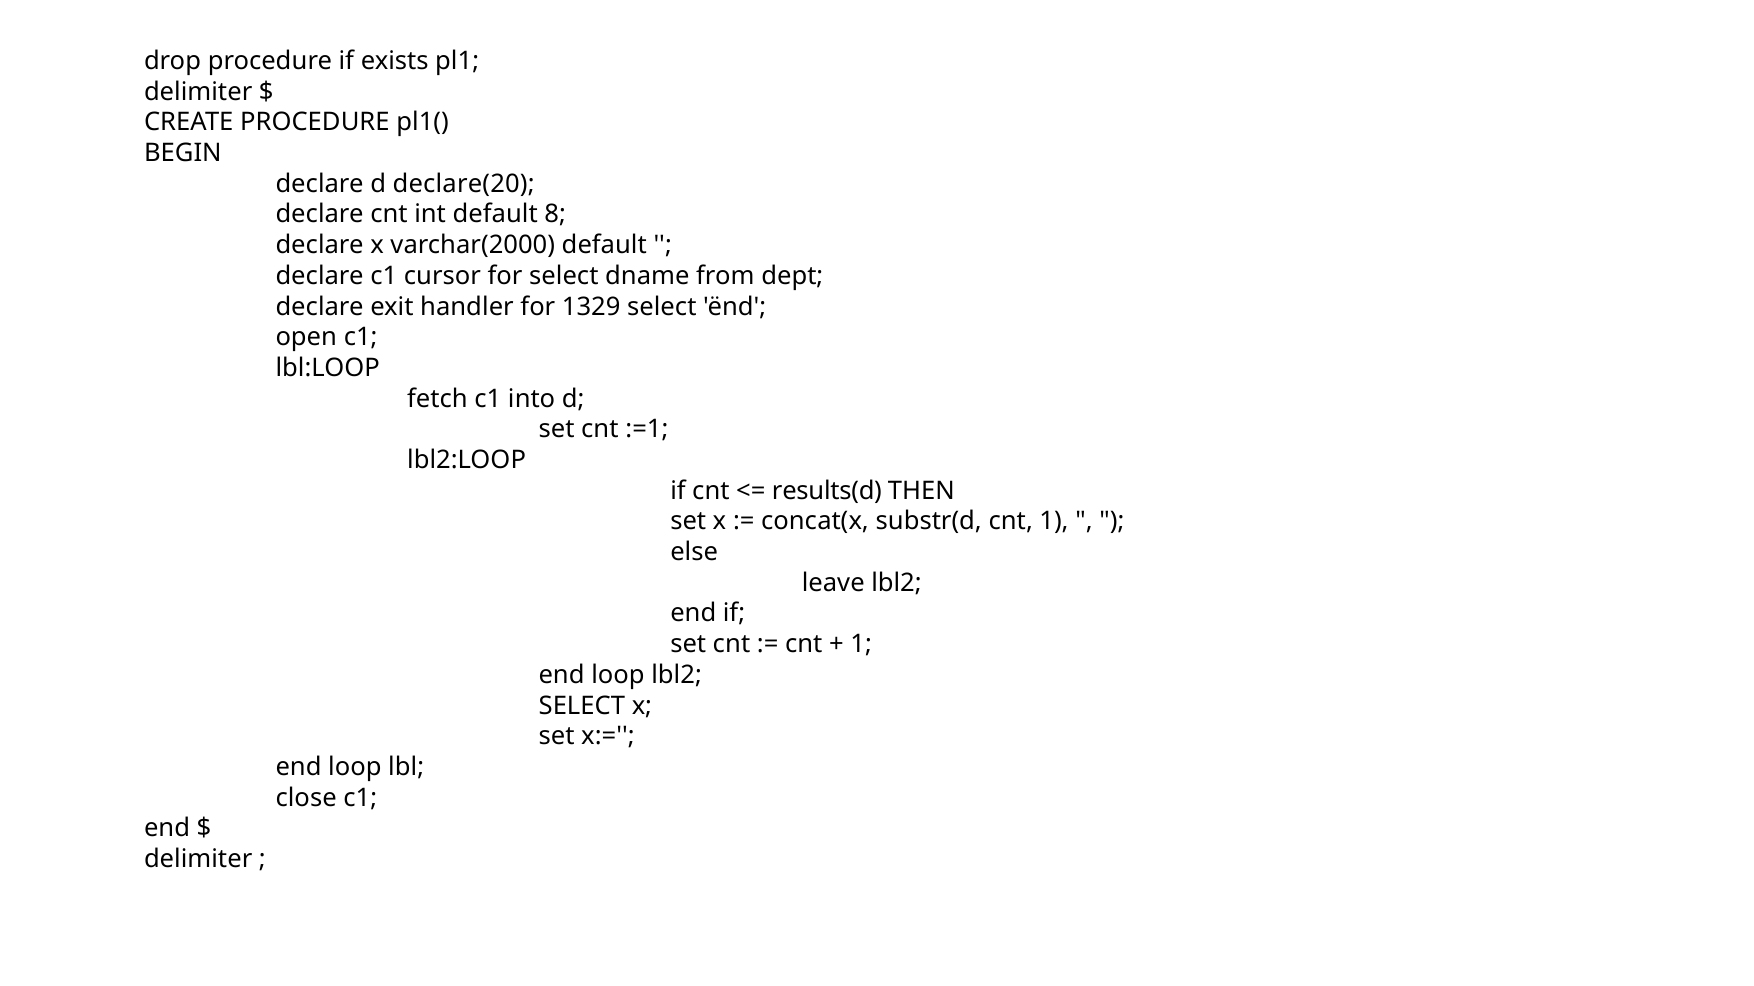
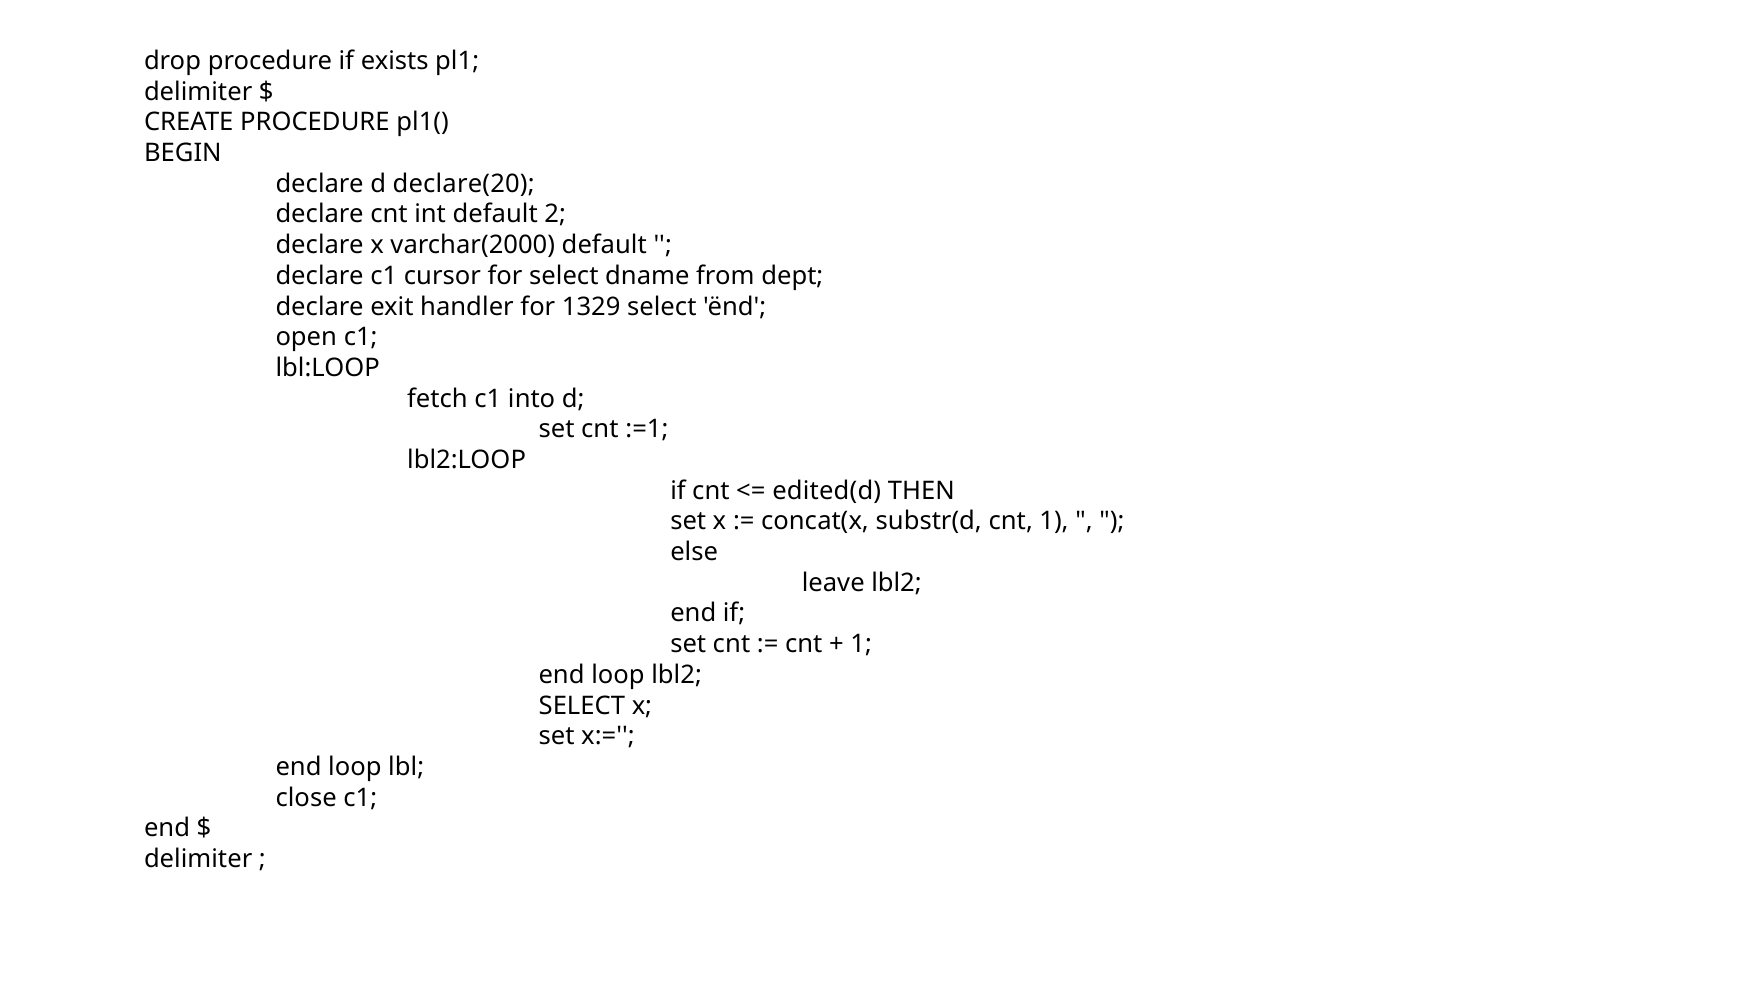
8: 8 -> 2 (555, 215)
results(d: results(d -> edited(d (827, 491)
